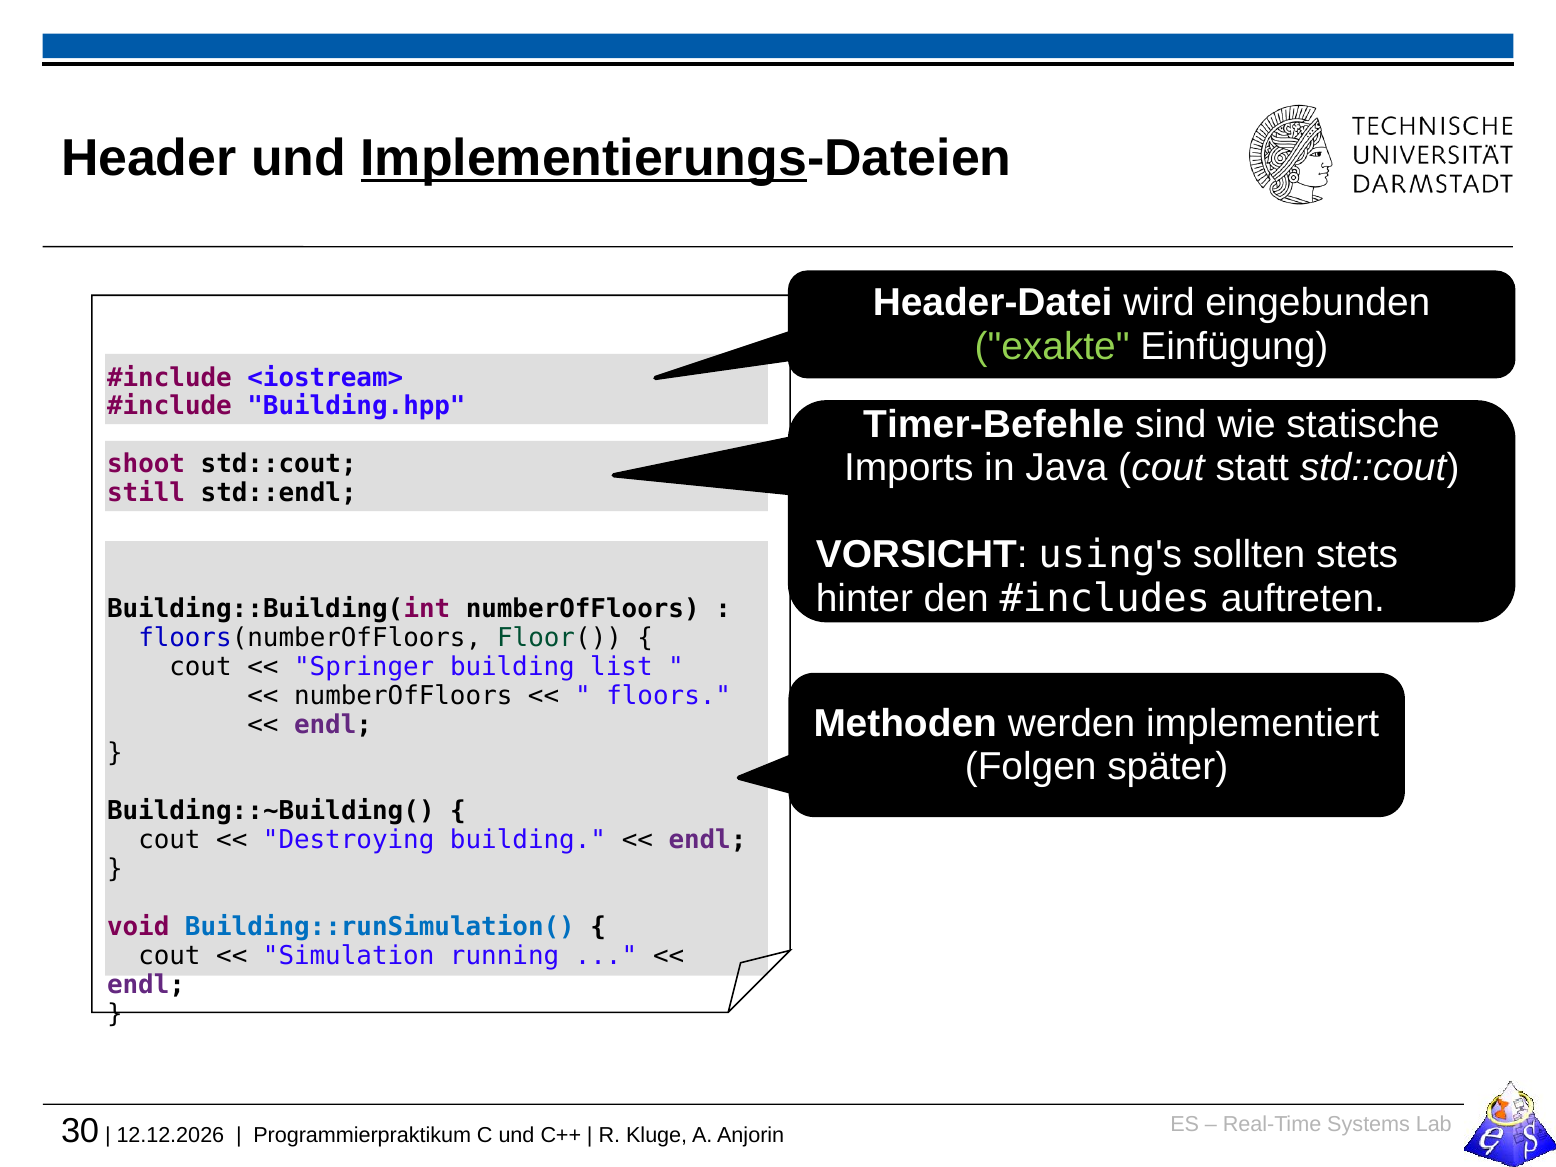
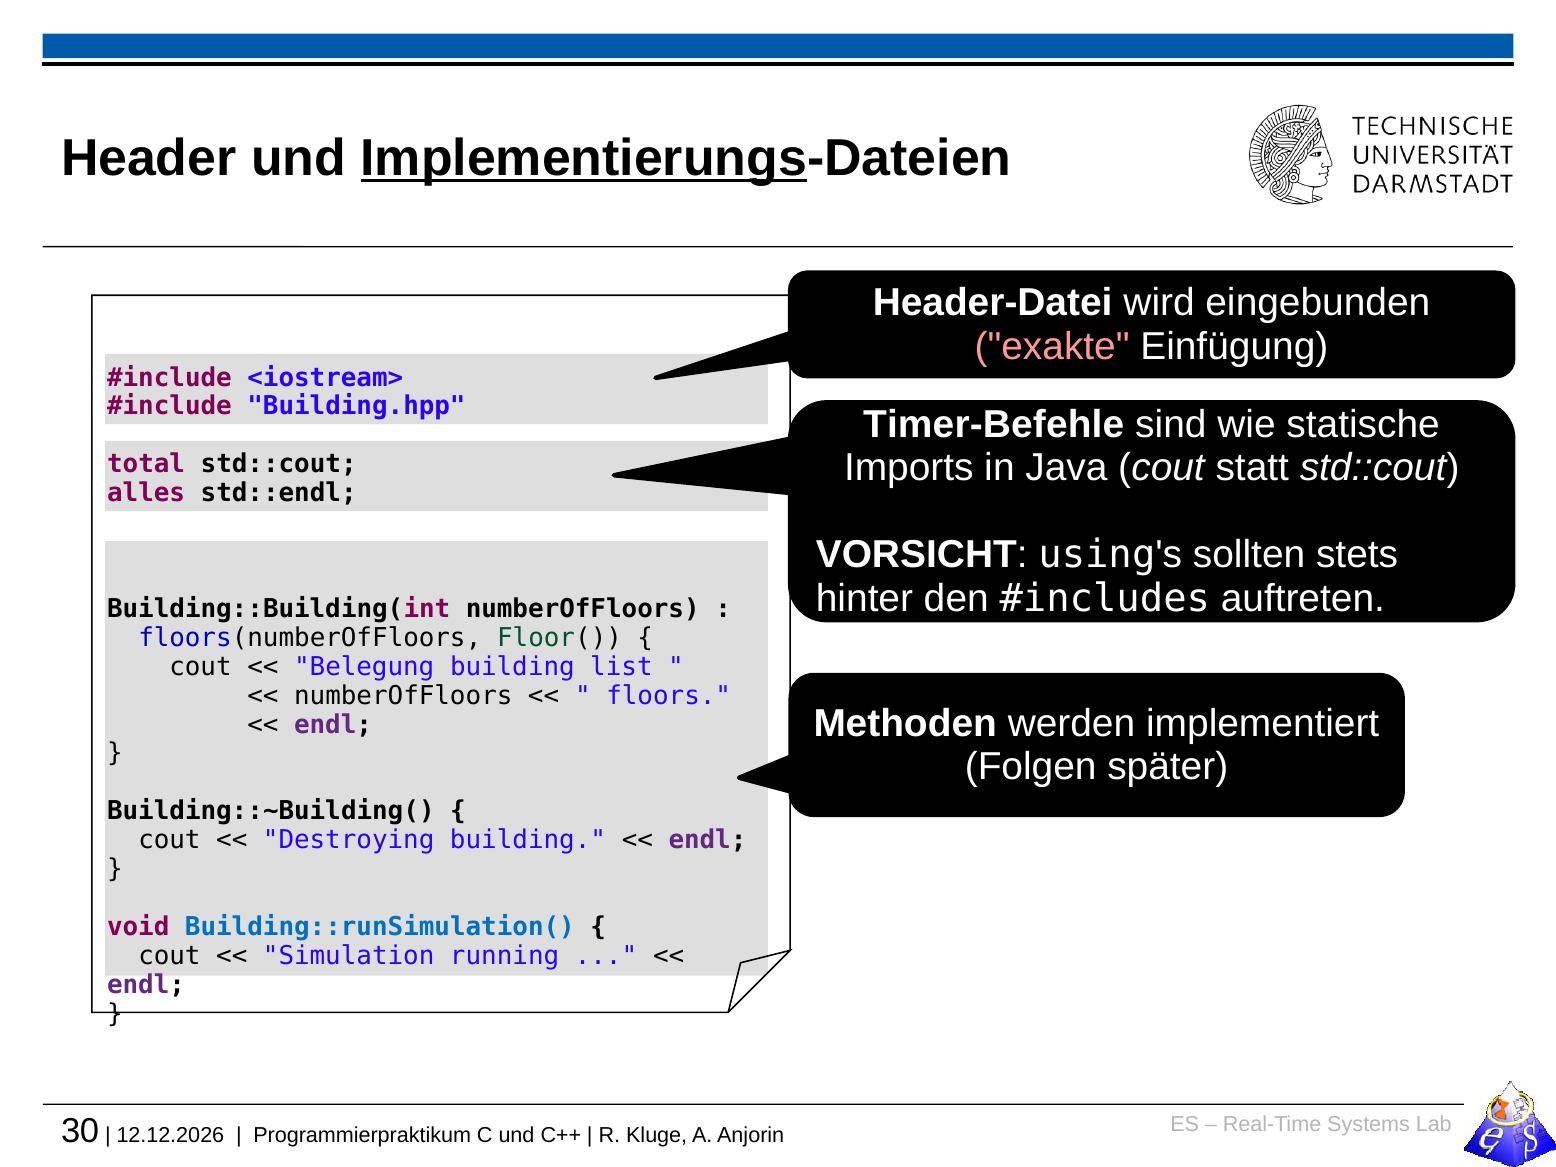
exakte colour: light green -> pink (1052, 346)
shoot: shoot -> total (146, 464)
still: still -> alles (146, 493)
Springer: Springer -> Belegung (364, 667)
